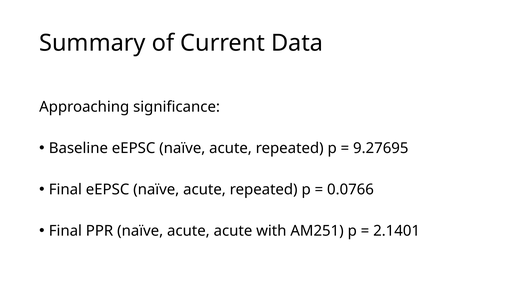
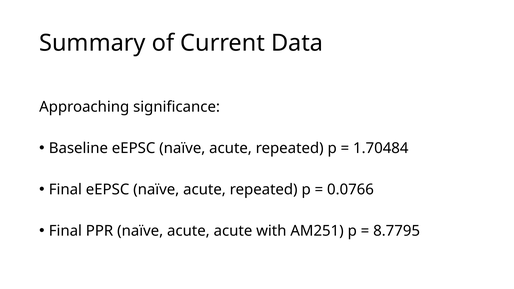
9.27695: 9.27695 -> 1.70484 (381, 148)
2.1401: 2.1401 -> 8.7795 (397, 231)
